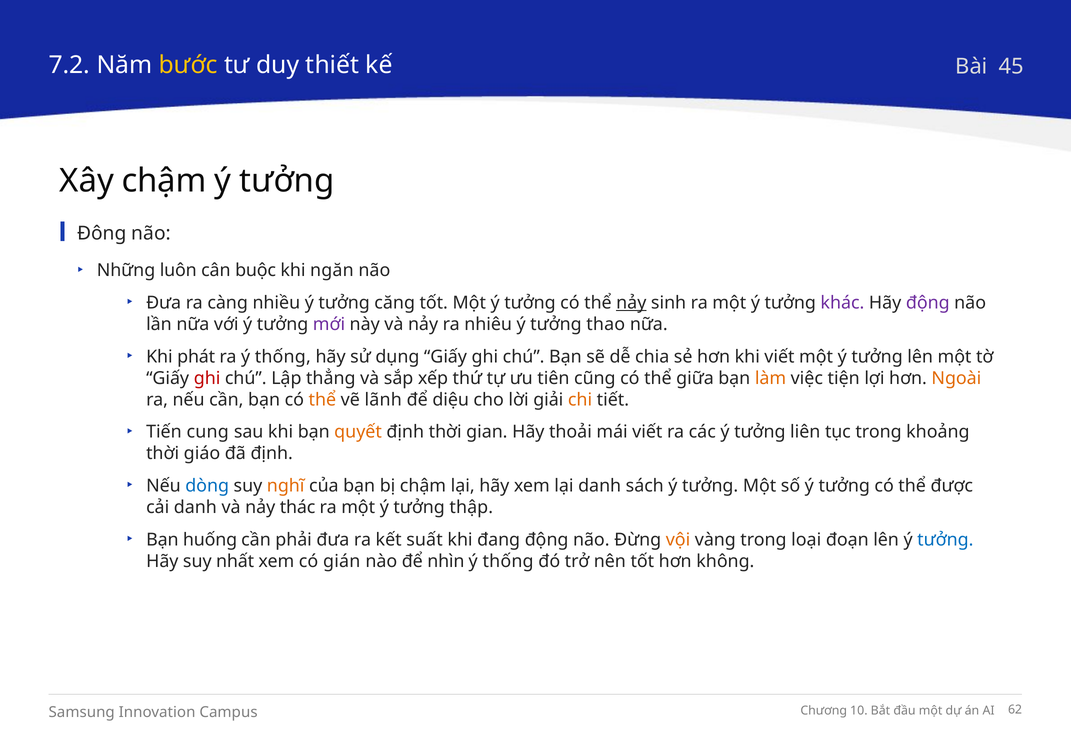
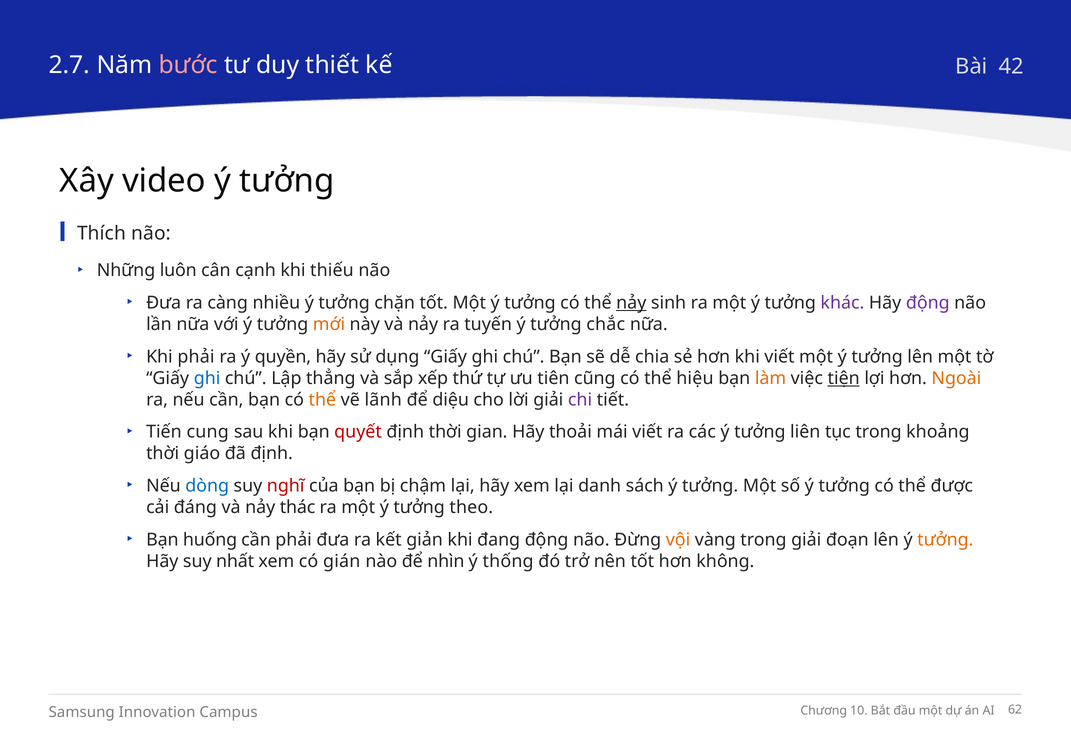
7.2: 7.2 -> 2.7 (69, 65)
bước colour: yellow -> pink (188, 65)
45: 45 -> 42 (1011, 67)
Xây chậm: chậm -> video (164, 181)
Đông: Đông -> Thích (102, 234)
buộc: buộc -> cạnh (256, 271)
ngăn: ngăn -> thiếu (332, 271)
căng: căng -> chặn (395, 303)
mới colour: purple -> orange (329, 325)
nhiêu: nhiêu -> tuyến (488, 325)
thao: thao -> chắc (606, 325)
Khi phát: phát -> phải (196, 357)
ra ý thống: thống -> quyền (283, 357)
ghi colour: red -> blue (207, 379)
giữa: giữa -> hiệu (695, 379)
tiện underline: none -> present (844, 379)
chi colour: orange -> purple (580, 400)
quyết colour: orange -> red (358, 432)
nghĩ colour: orange -> red (286, 486)
cải danh: danh -> đáng (195, 508)
thập: thập -> theo (471, 508)
suất: suất -> giản (425, 540)
trong loại: loại -> giải (806, 540)
tưởng colour: blue -> orange (945, 540)
